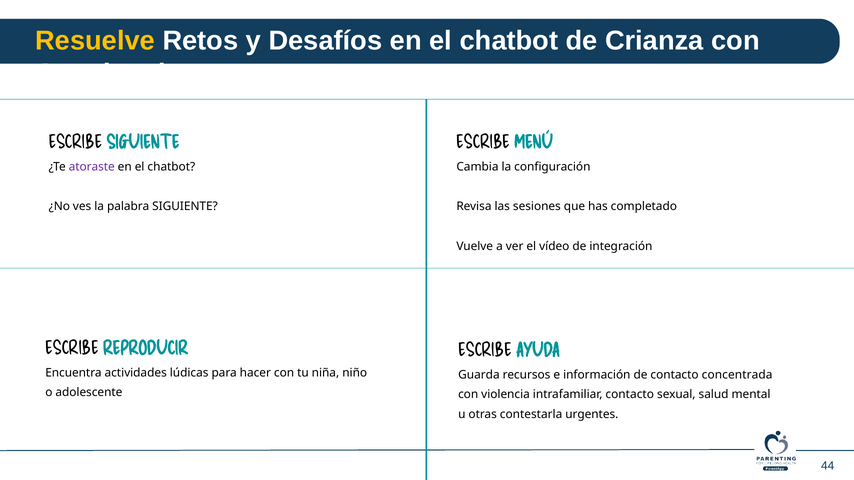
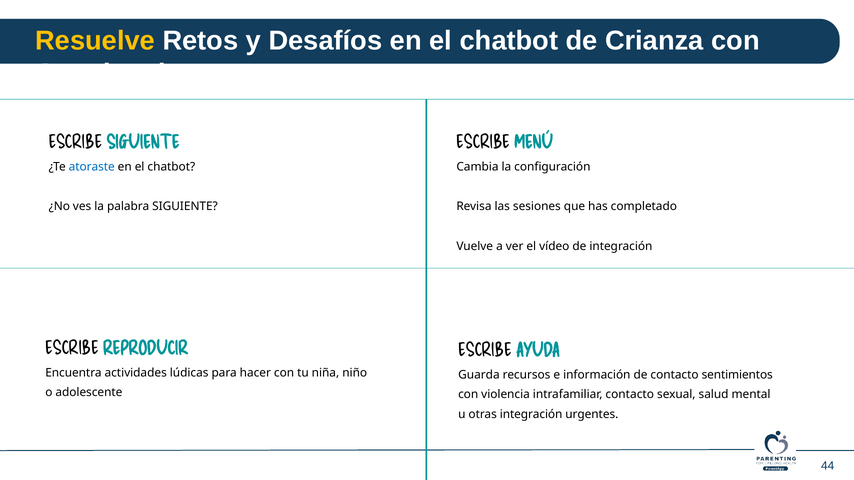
atoraste colour: purple -> blue (92, 167)
concentrada: concentrada -> sentimientos (737, 375)
otras contestarla: contestarla -> integración (531, 415)
